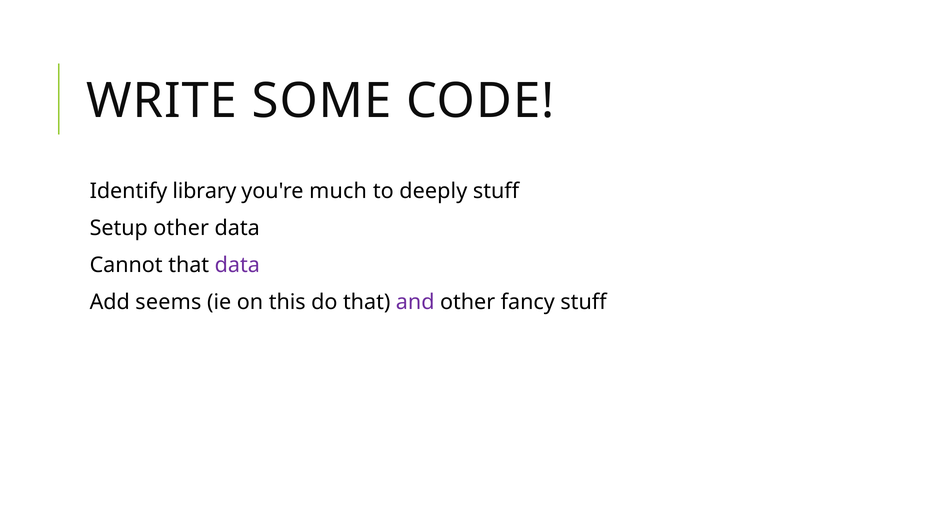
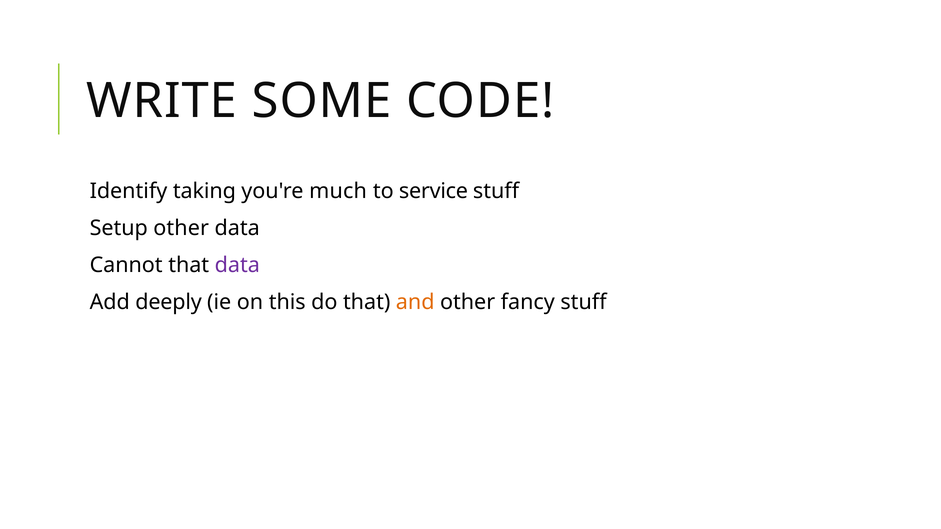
library: library -> taking (204, 191)
deeply: deeply -> service (433, 191)
seems: seems -> deeply (169, 302)
and colour: purple -> orange (415, 302)
